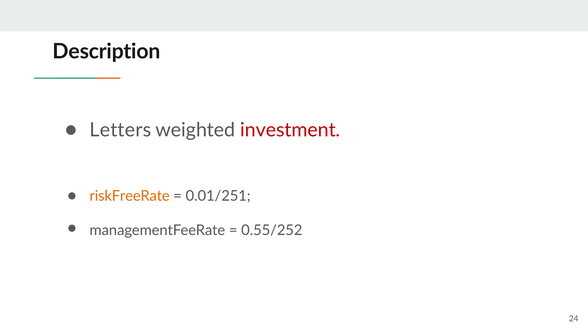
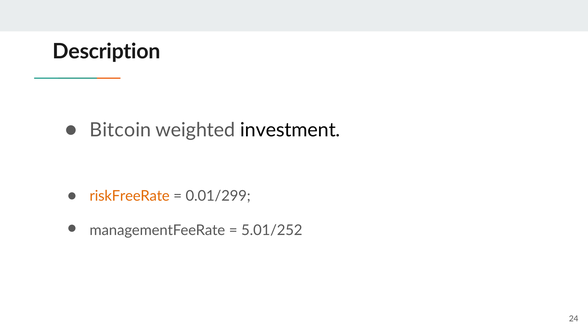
Letters: Letters -> Bitcoin (120, 130)
investment colour: red -> black (290, 130)
0.01/251: 0.01/251 -> 0.01/299 (218, 196)
0.55/252: 0.55/252 -> 5.01/252 (272, 230)
